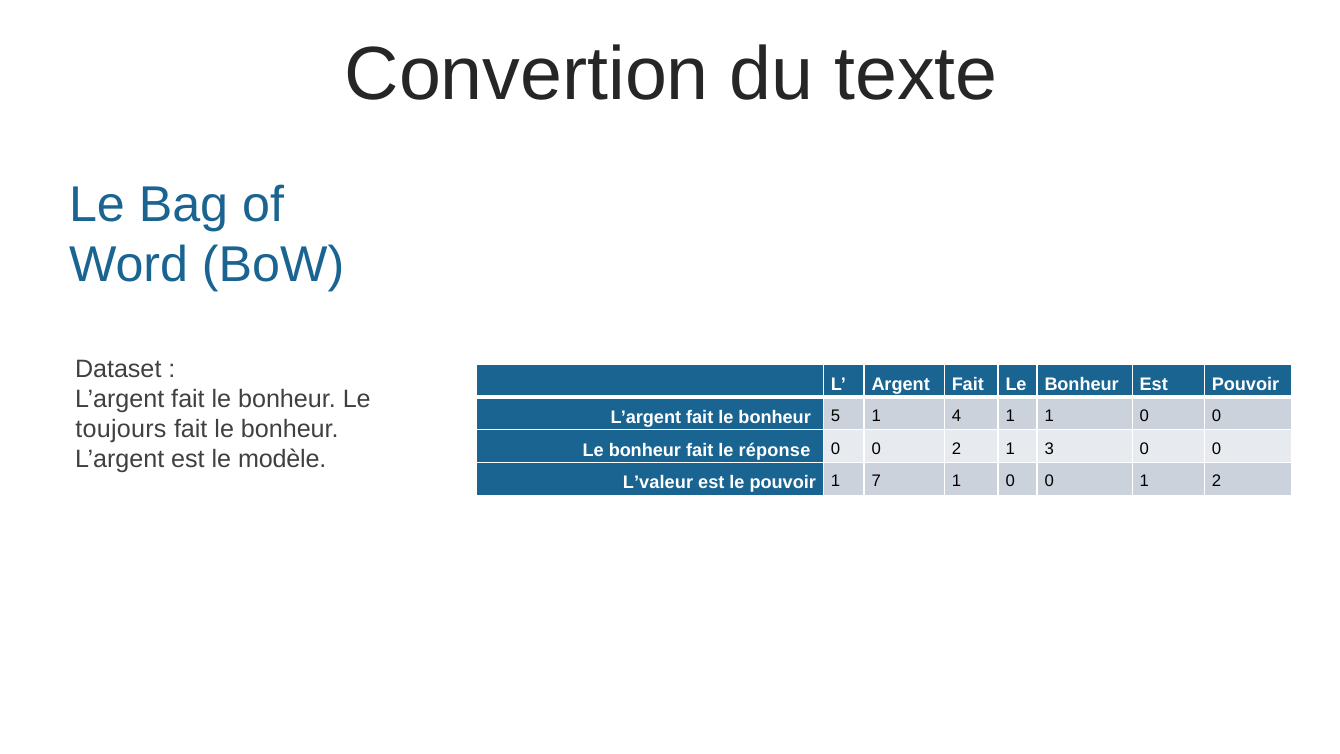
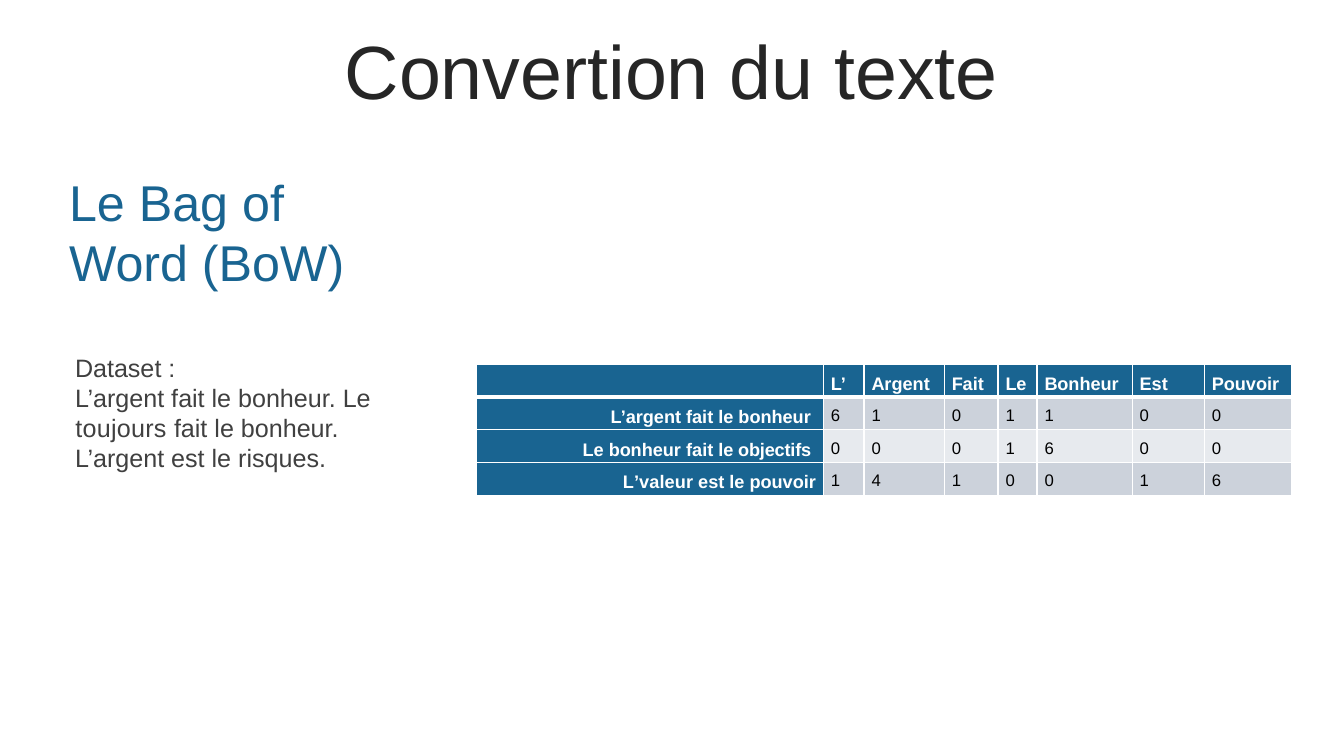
bonheur 5: 5 -> 6 (835, 416)
4: 4 -> 0 (957, 416)
réponse: réponse -> objectifs (775, 450)
0 0 2: 2 -> 0 (957, 449)
3: 3 -> 6 (1049, 449)
modèle: modèle -> risques (282, 459)
7: 7 -> 4 (876, 481)
2: 2 -> 6 (1216, 481)
